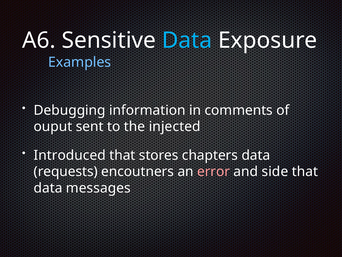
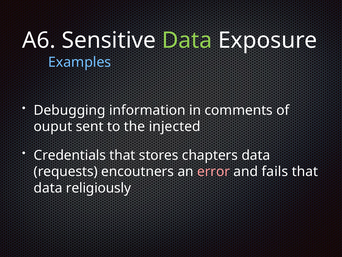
Data colour: light blue -> light green (187, 40)
Introduced: Introduced -> Credentials (70, 155)
side: side -> fails (275, 171)
messages: messages -> religiously (99, 188)
